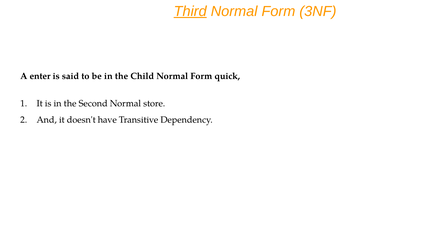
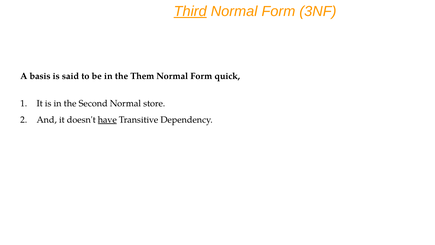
enter: enter -> basis (40, 76)
Child: Child -> Them (142, 76)
have underline: none -> present (107, 120)
